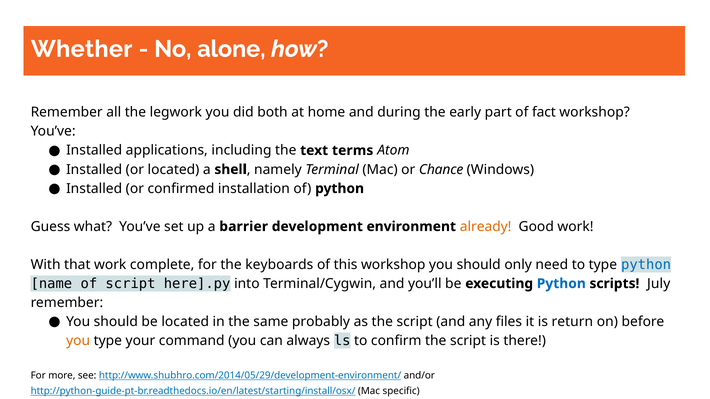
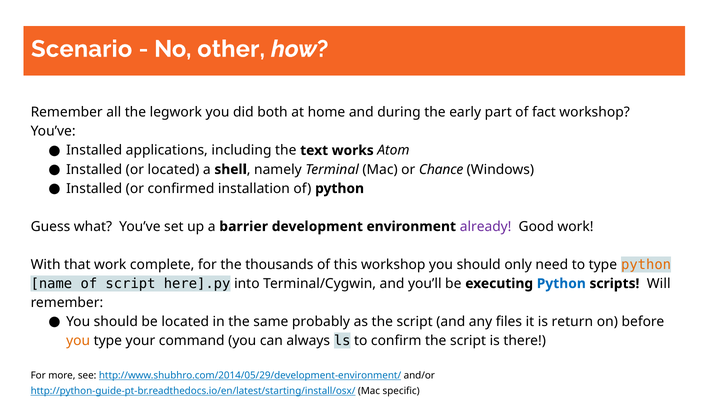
Whether: Whether -> Scenario (82, 49)
alone: alone -> other (231, 49)
terms: terms -> works (353, 151)
already colour: orange -> purple (486, 227)
keyboards: keyboards -> thousands (279, 265)
python colour: blue -> orange (646, 265)
July: July -> Will (659, 284)
